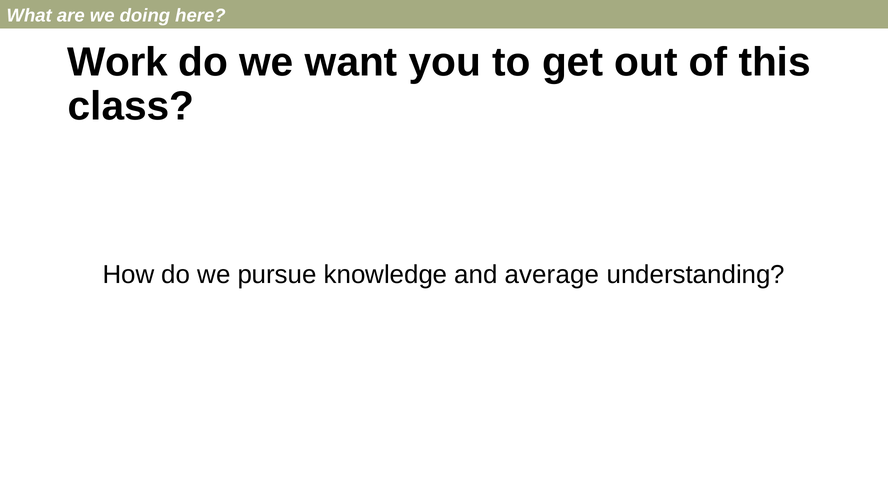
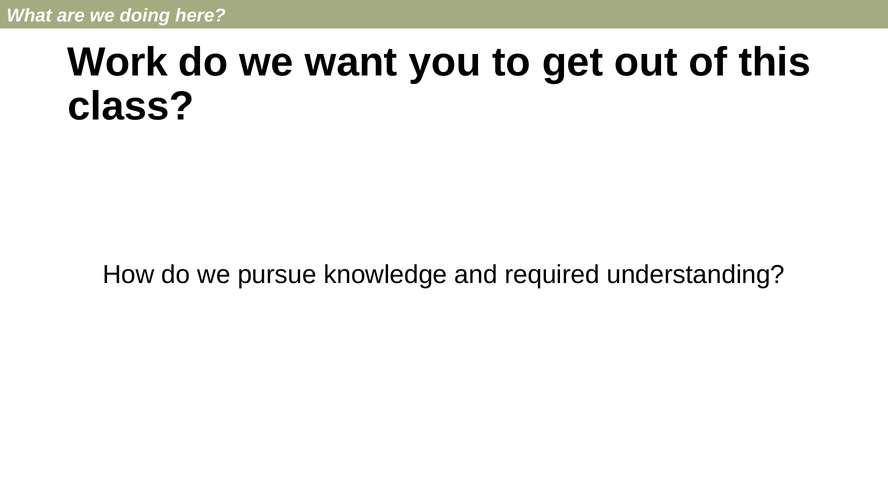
average: average -> required (552, 274)
